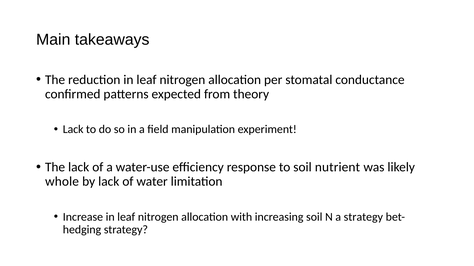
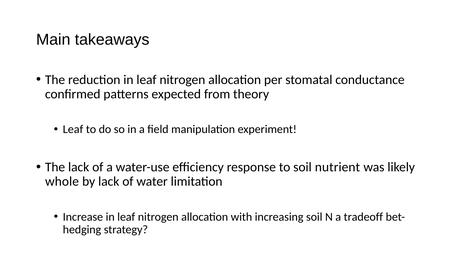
Lack: Lack -> Leaf (73, 130)
a strategy: strategy -> tradeoff (363, 217)
